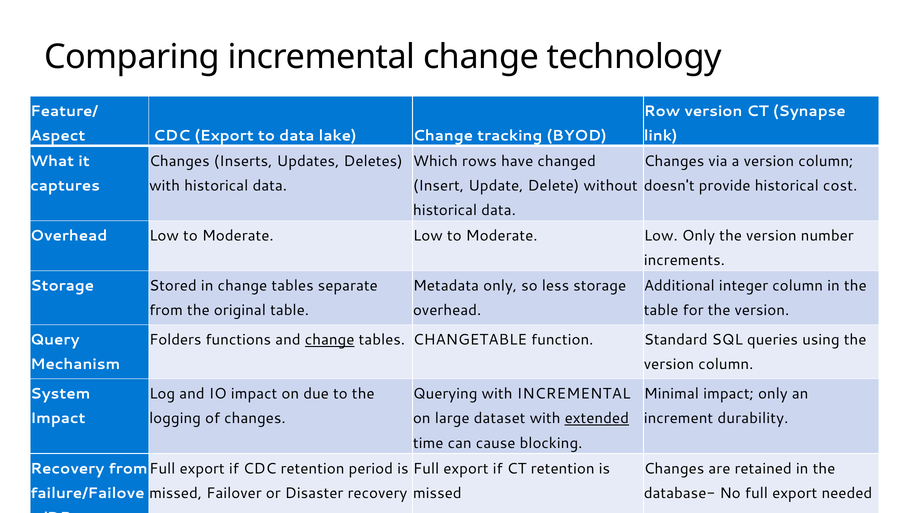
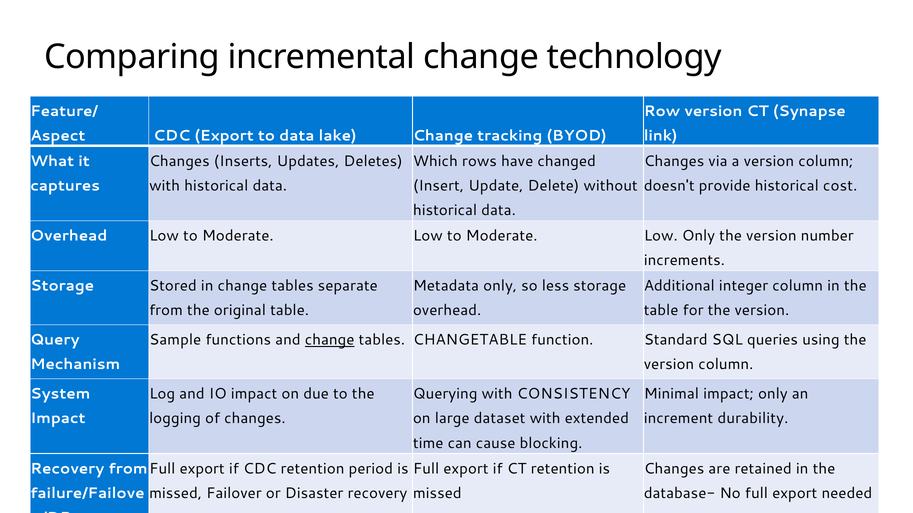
Folders: Folders -> Sample (175, 340)
with INCREMENTAL: INCREMENTAL -> CONSISTENCY (574, 394)
extended underline: present -> none (597, 419)
